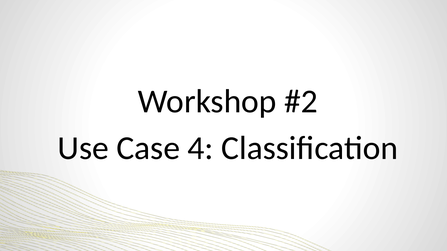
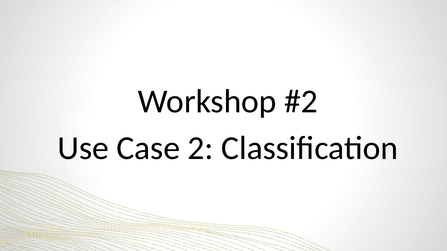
4: 4 -> 2 (201, 149)
